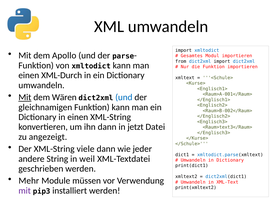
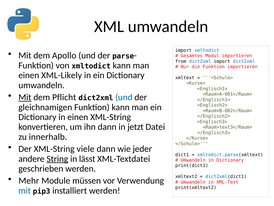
XML-Durch: XML-Durch -> XML-Likely (62, 75)
Wären: Wären -> Pflicht (64, 97)
angezeigt: angezeigt -> innerhalb (48, 137)
String underline: none -> present (57, 158)
weil: weil -> lässt (87, 158)
mit colour: purple -> blue (25, 190)
